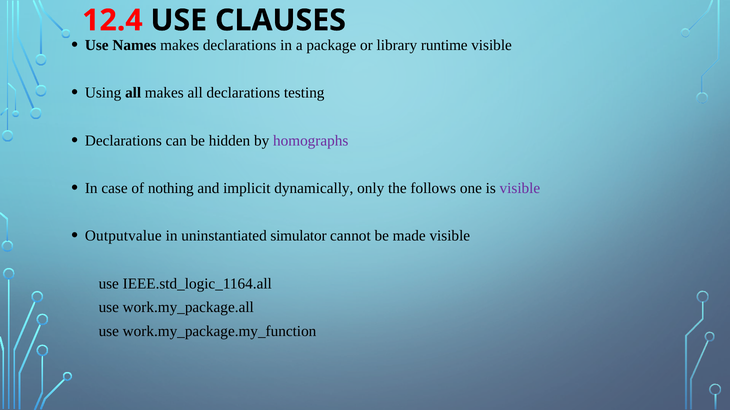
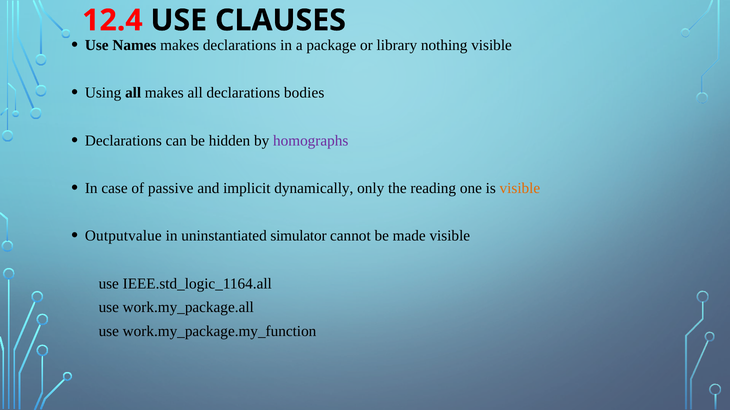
runtime: runtime -> nothing (444, 45)
testing: testing -> bodies (304, 93)
nothing: nothing -> passive (171, 188)
follows: follows -> reading (433, 188)
visible colour: purple -> orange (520, 188)
